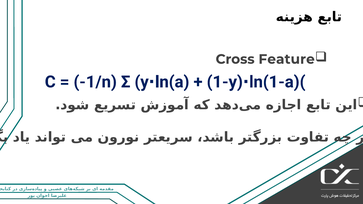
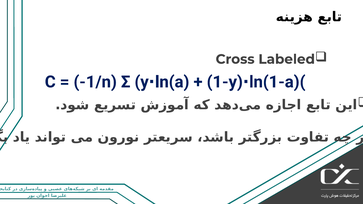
Feature: Feature -> Labeled (287, 59)
